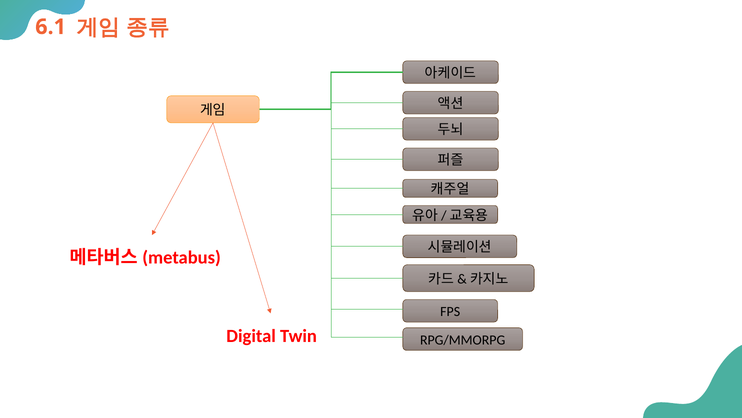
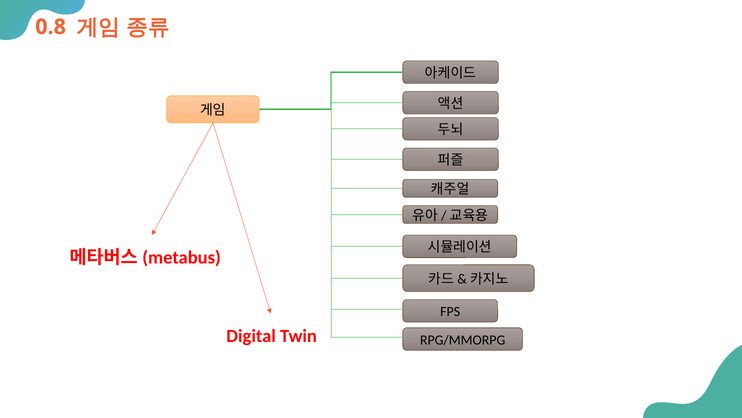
6.1: 6.1 -> 0.8 (51, 27)
